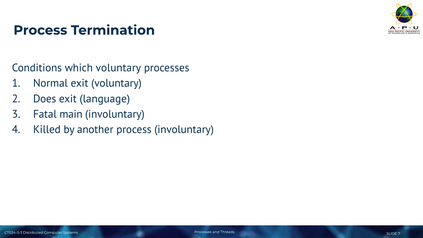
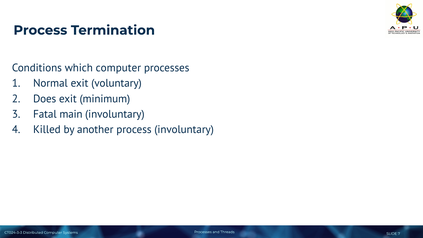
which voluntary: voluntary -> computer (118, 68)
language: language -> minimum (105, 99)
